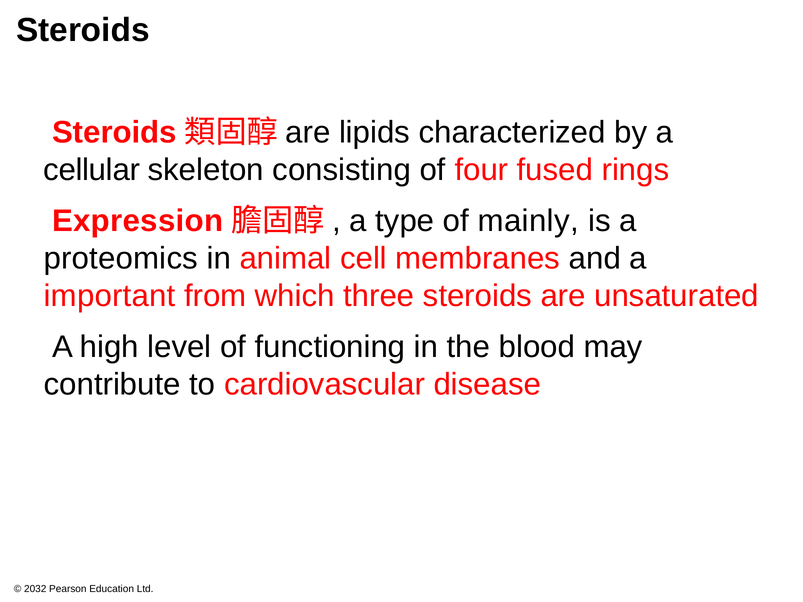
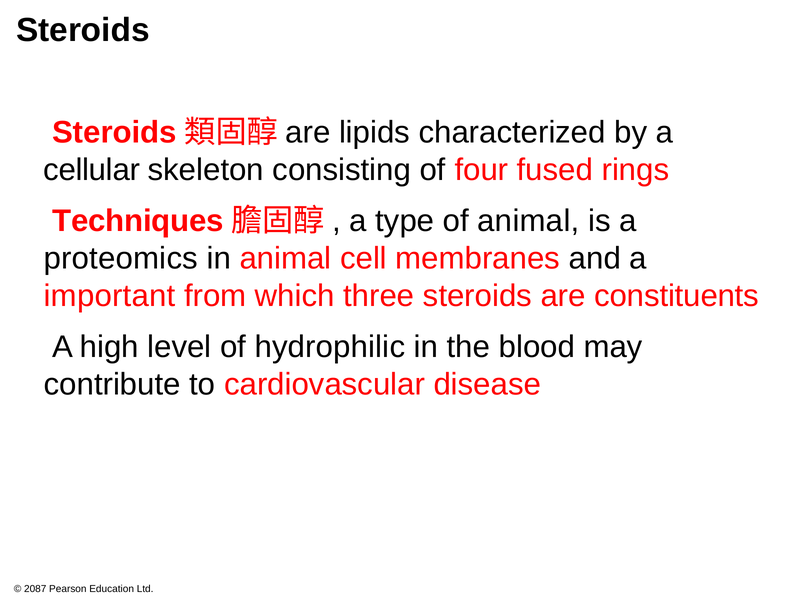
Expression: Expression -> Techniques (138, 221)
of mainly: mainly -> animal (528, 221)
unsaturated: unsaturated -> constituents (677, 296)
functioning: functioning -> hydrophilic (330, 347)
2032: 2032 -> 2087 (35, 589)
